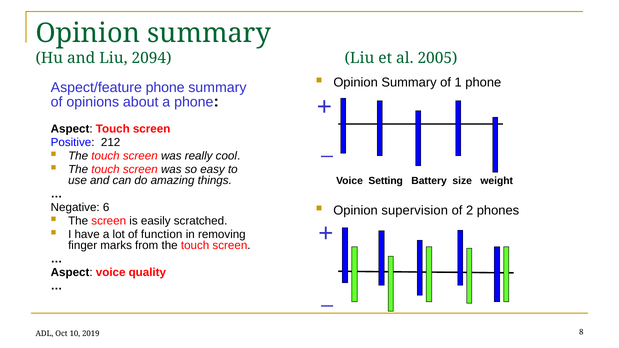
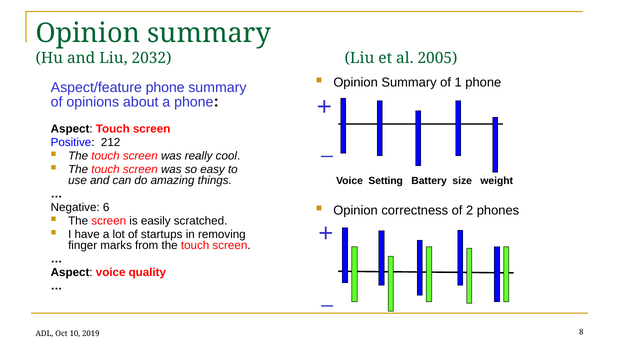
2094: 2094 -> 2032 (152, 58)
supervision: supervision -> correctness (415, 210)
function: function -> startups (162, 234)
